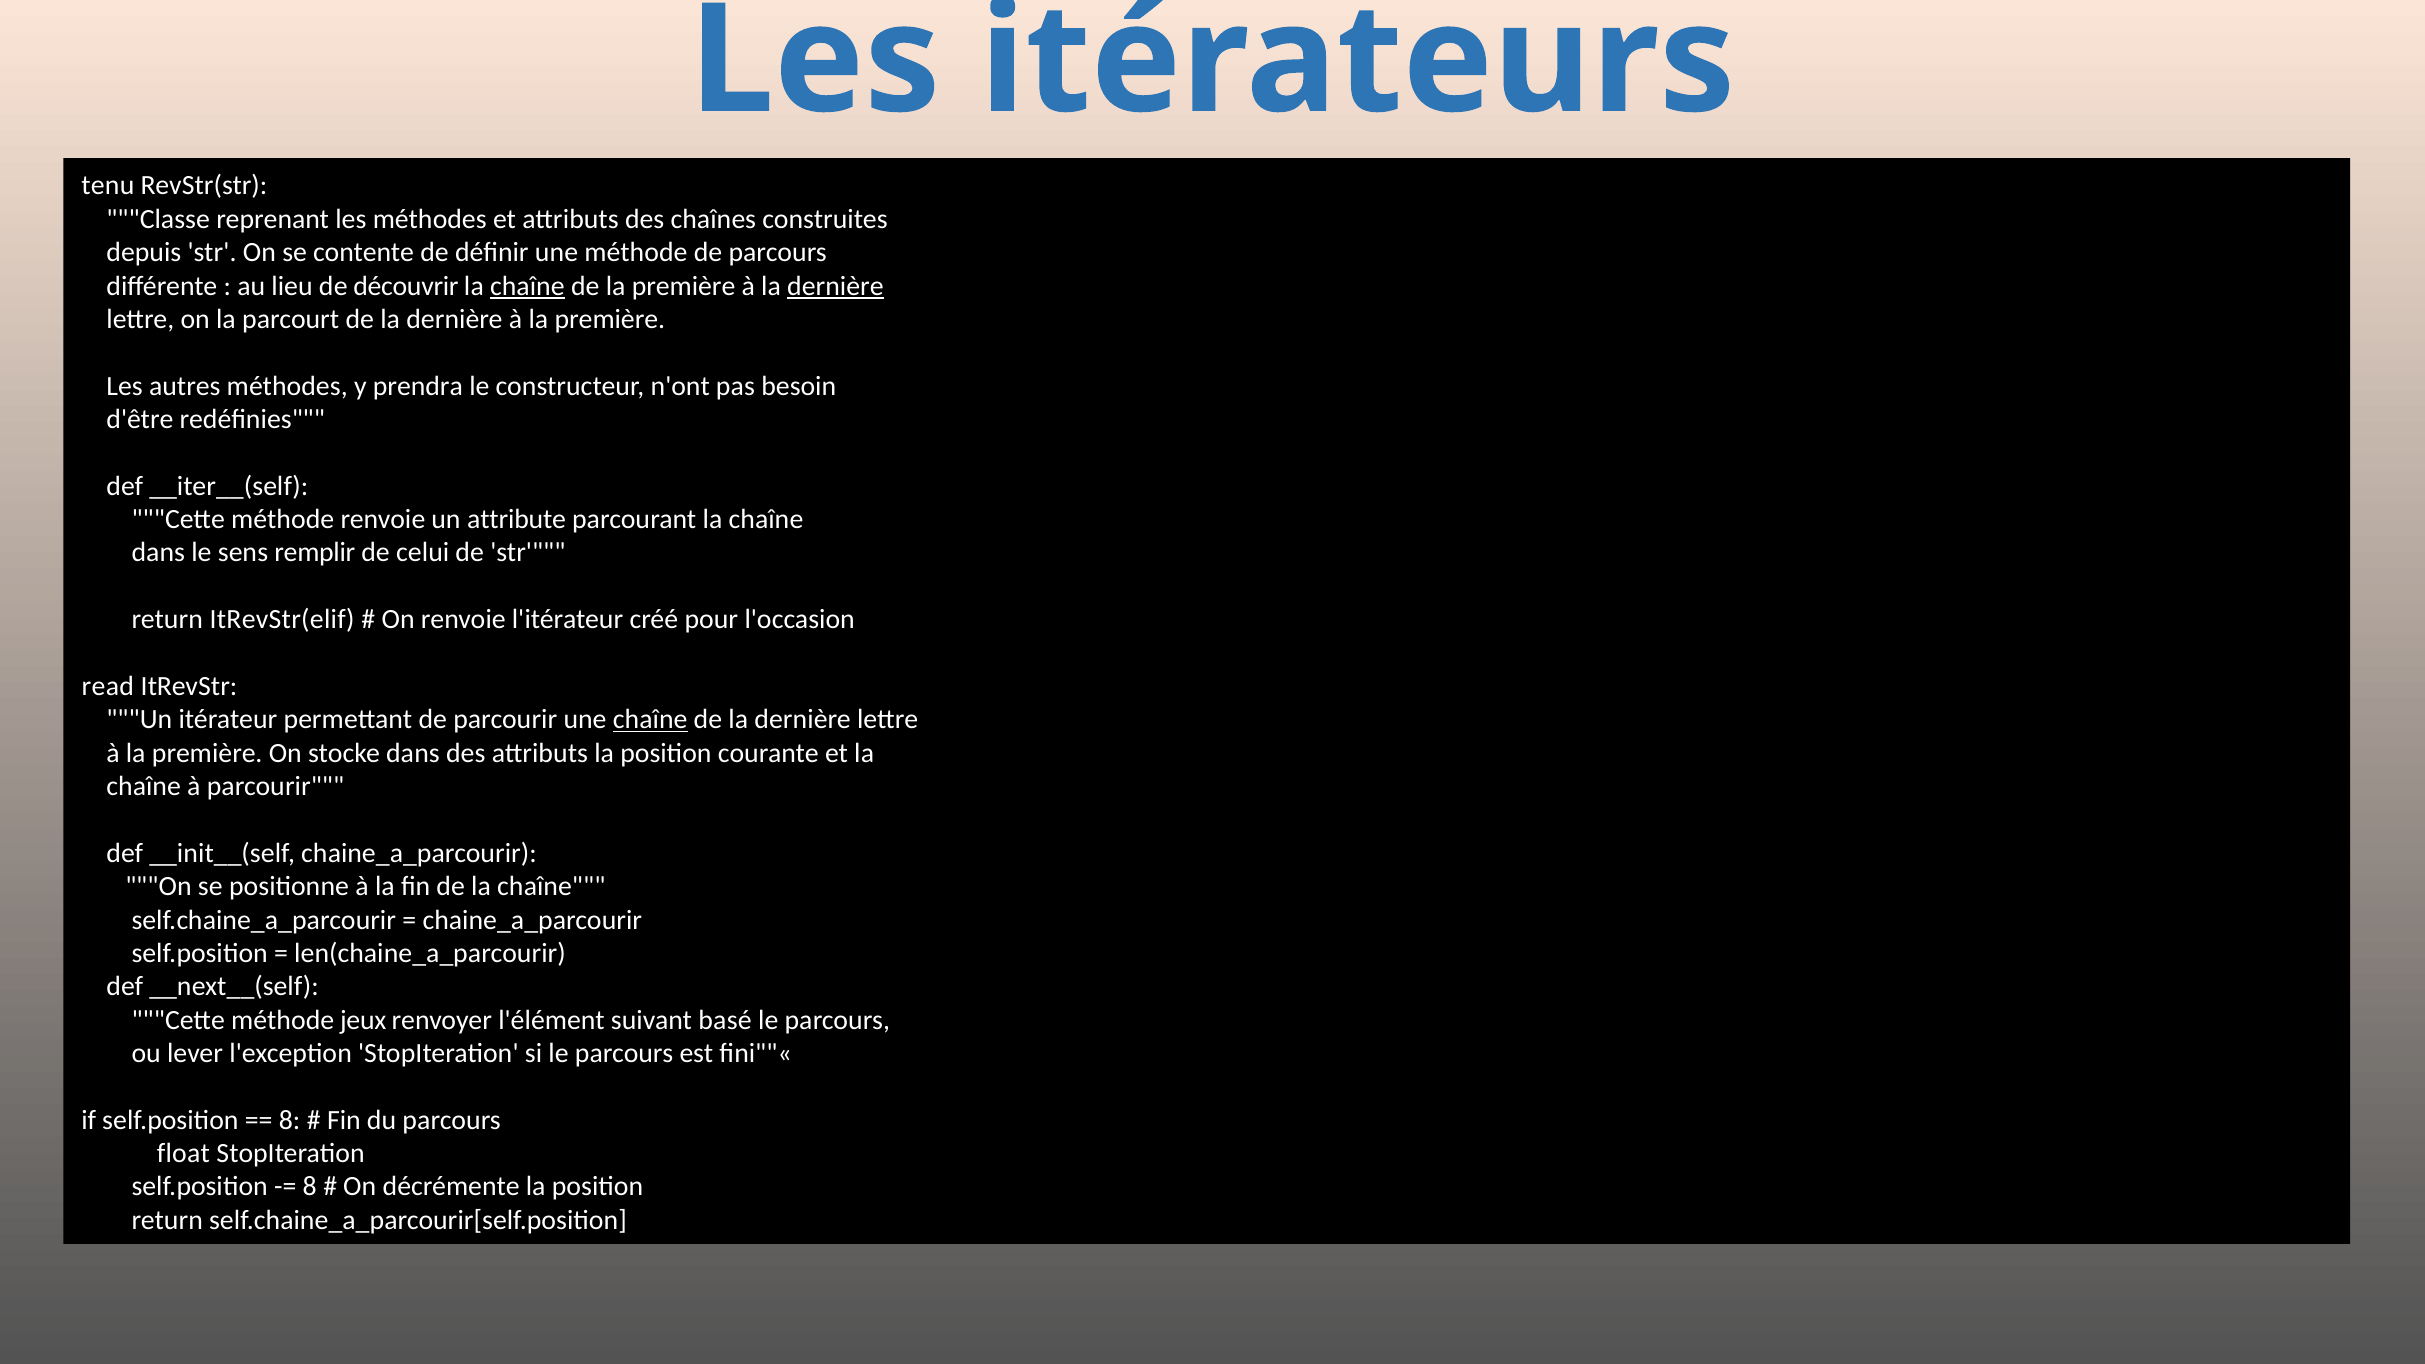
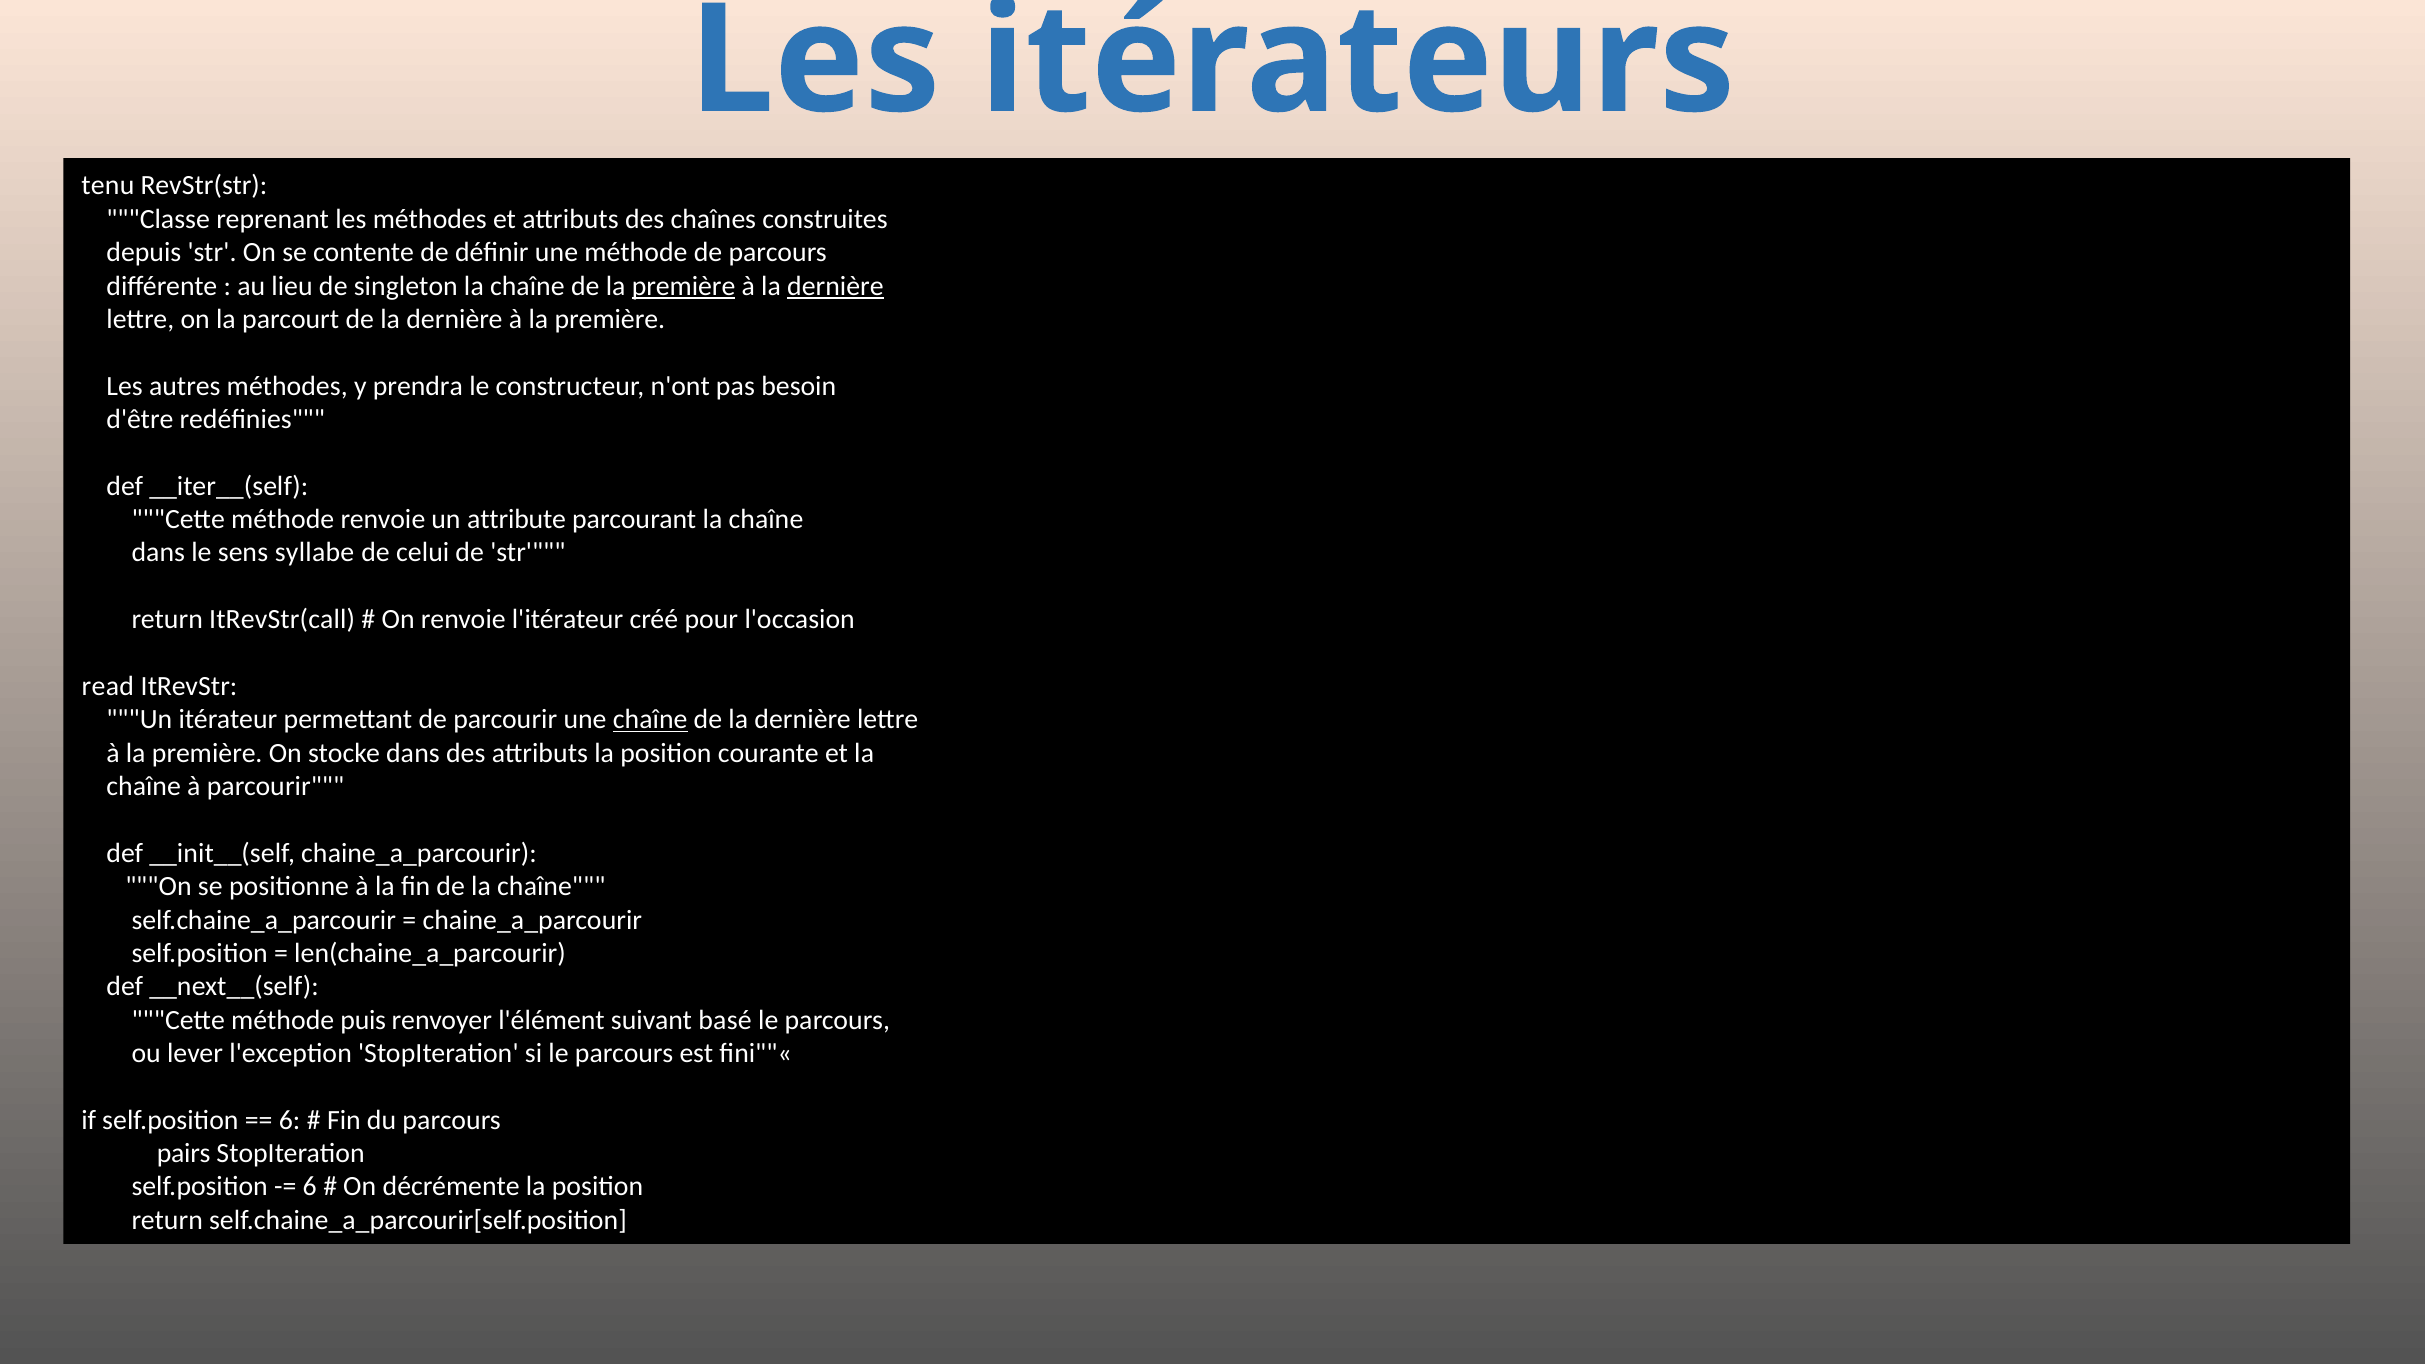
découvrir: découvrir -> singleton (406, 286)
chaîne underline: present -> none (527, 286)
première underline: none -> present (684, 286)
remplir: remplir -> syllabe (315, 553)
ItRevStr(elif: ItRevStr(elif -> ItRevStr(call (282, 620)
jeux: jeux -> puis (363, 1020)
8: 8 -> 6 (290, 1120)
float: float -> pairs (184, 1153)
8: 8 -> 6 (310, 1187)
